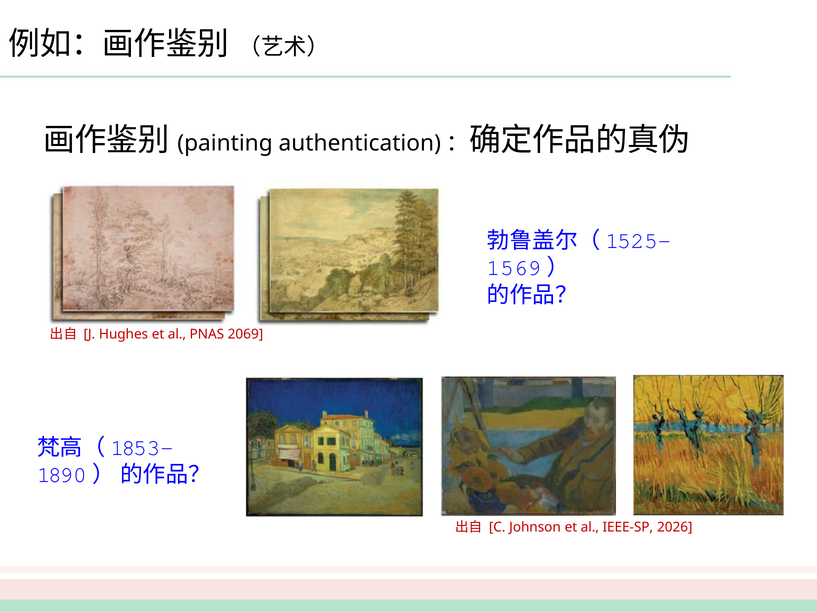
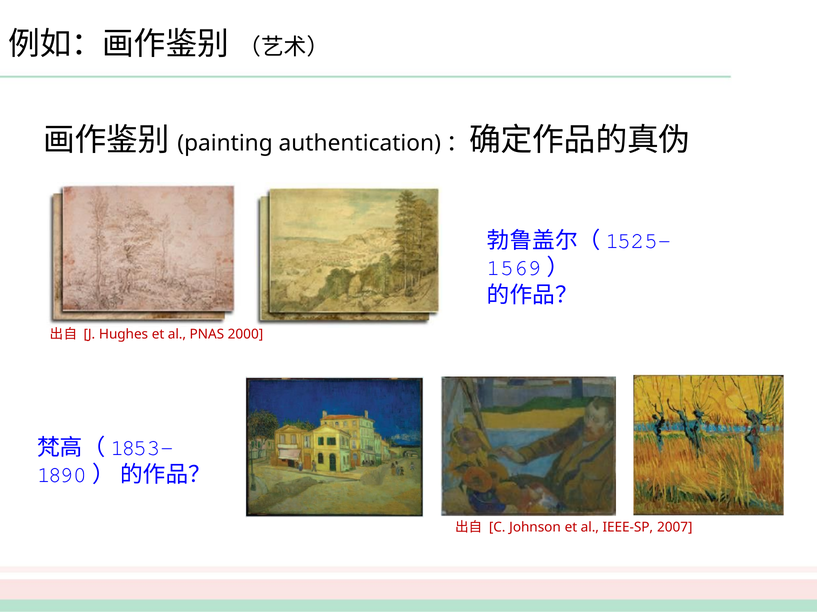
2069: 2069 -> 2000 (245, 335)
2026: 2026 -> 2007 (675, 528)
